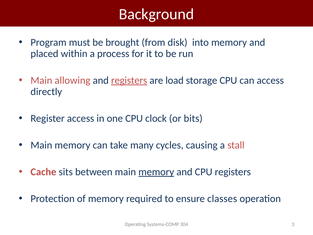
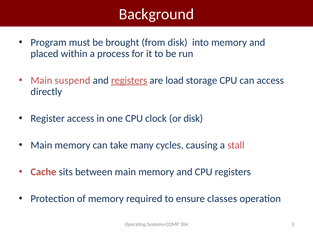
allowing: allowing -> suspend (72, 80)
or bits: bits -> disk (193, 118)
memory underline: present -> none (156, 172)
